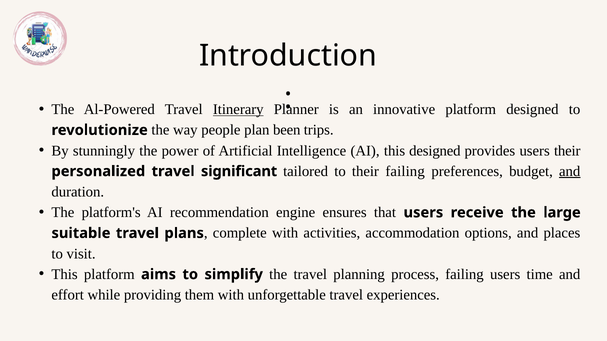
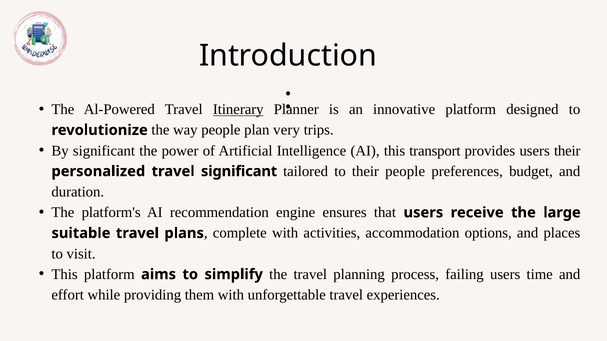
been: been -> very (287, 130)
By stunningly: stunningly -> significant (104, 151)
this designed: designed -> transport (435, 151)
their failing: failing -> people (405, 172)
and underline: present -> none (570, 172)
